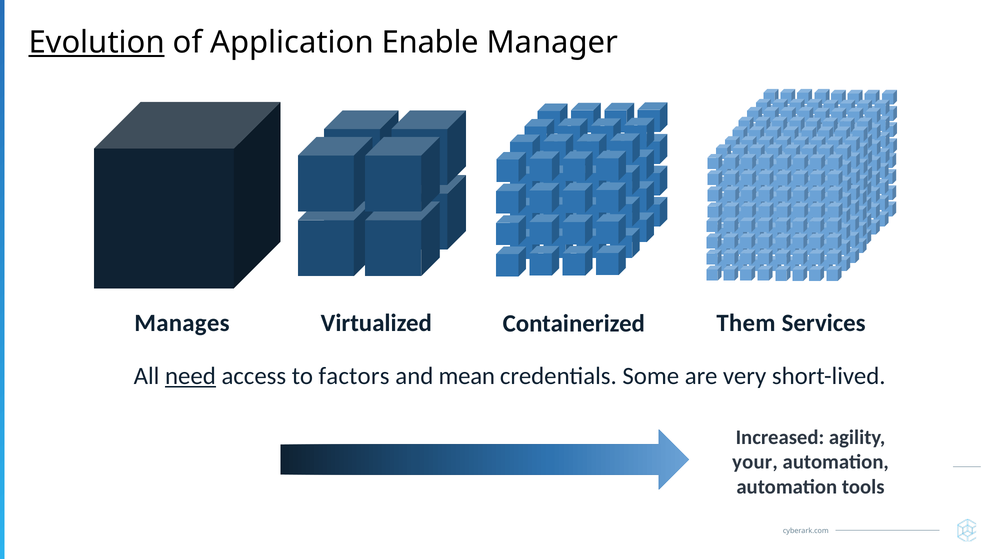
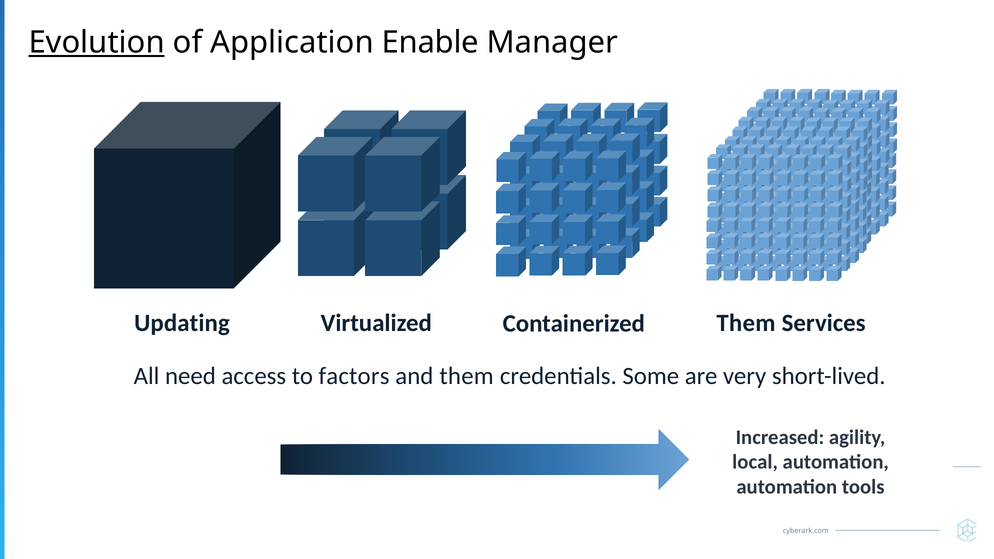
Manages: Manages -> Updating (182, 323)
need underline: present -> none (190, 376)
and mean: mean -> them (467, 376)
your: your -> local (755, 462)
